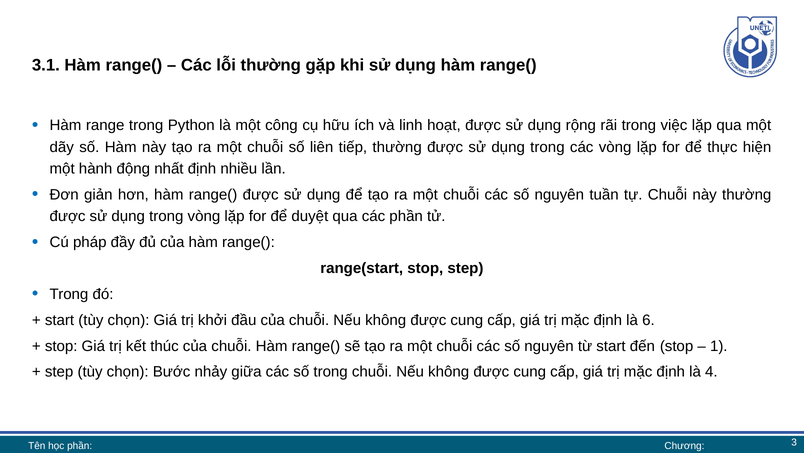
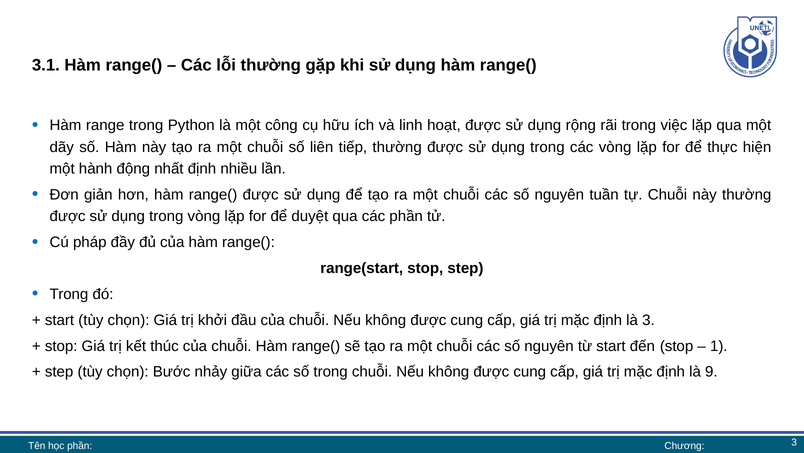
là 6: 6 -> 3 (648, 320)
4: 4 -> 9 (711, 371)
